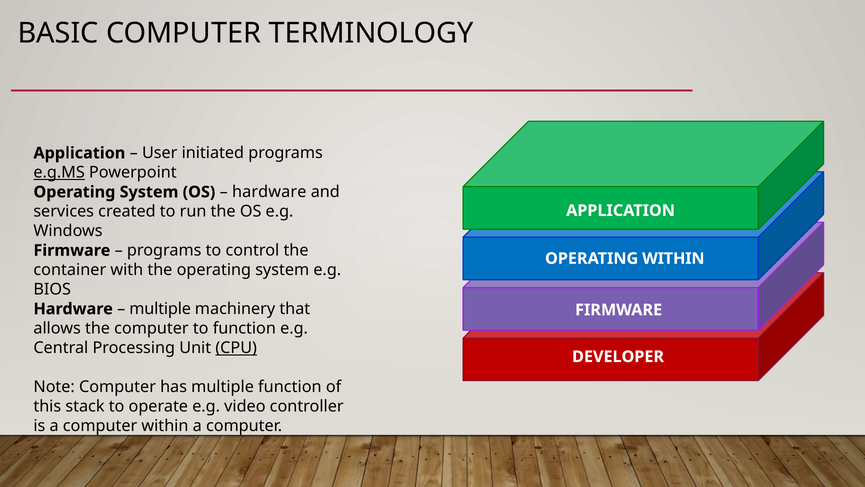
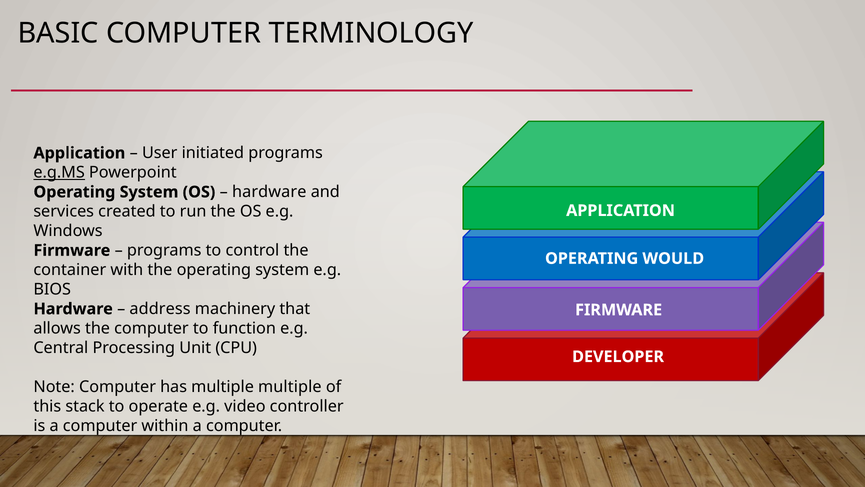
OPERATING WITHIN: WITHIN -> WOULD (673, 258)
multiple: multiple -> address (160, 309)
CPU underline: present -> none (236, 348)
multiple function: function -> multiple (290, 386)
